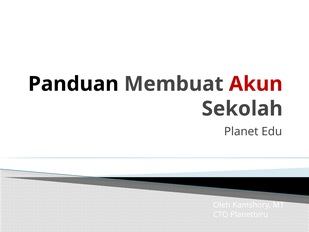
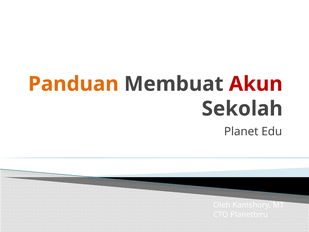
Panduan colour: black -> orange (73, 84)
